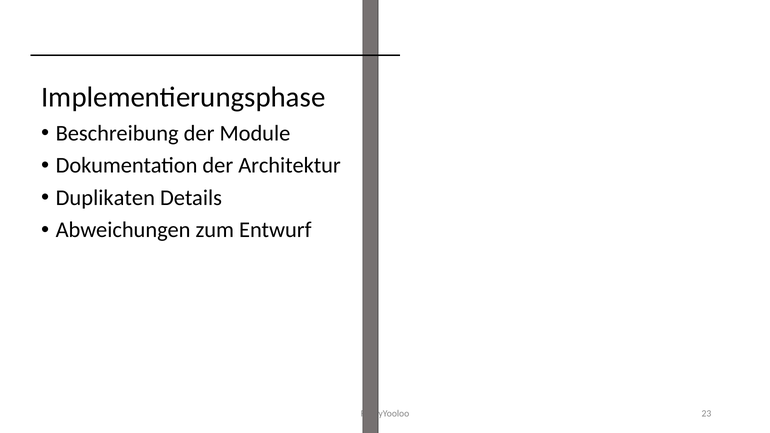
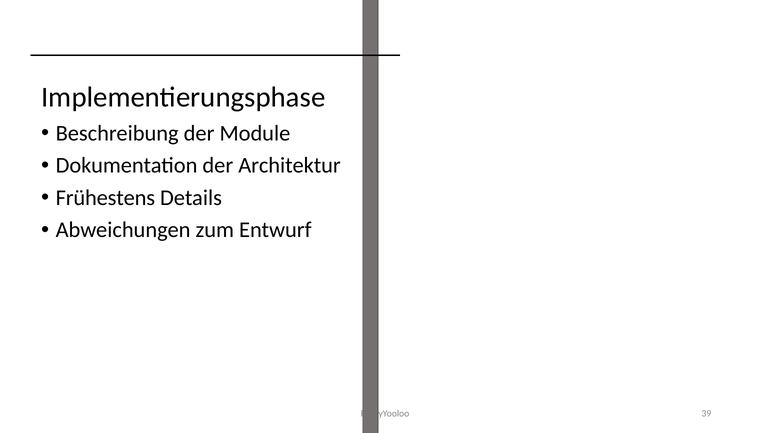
Duplikaten: Duplikaten -> Frühestens (105, 198)
23: 23 -> 39 (706, 414)
